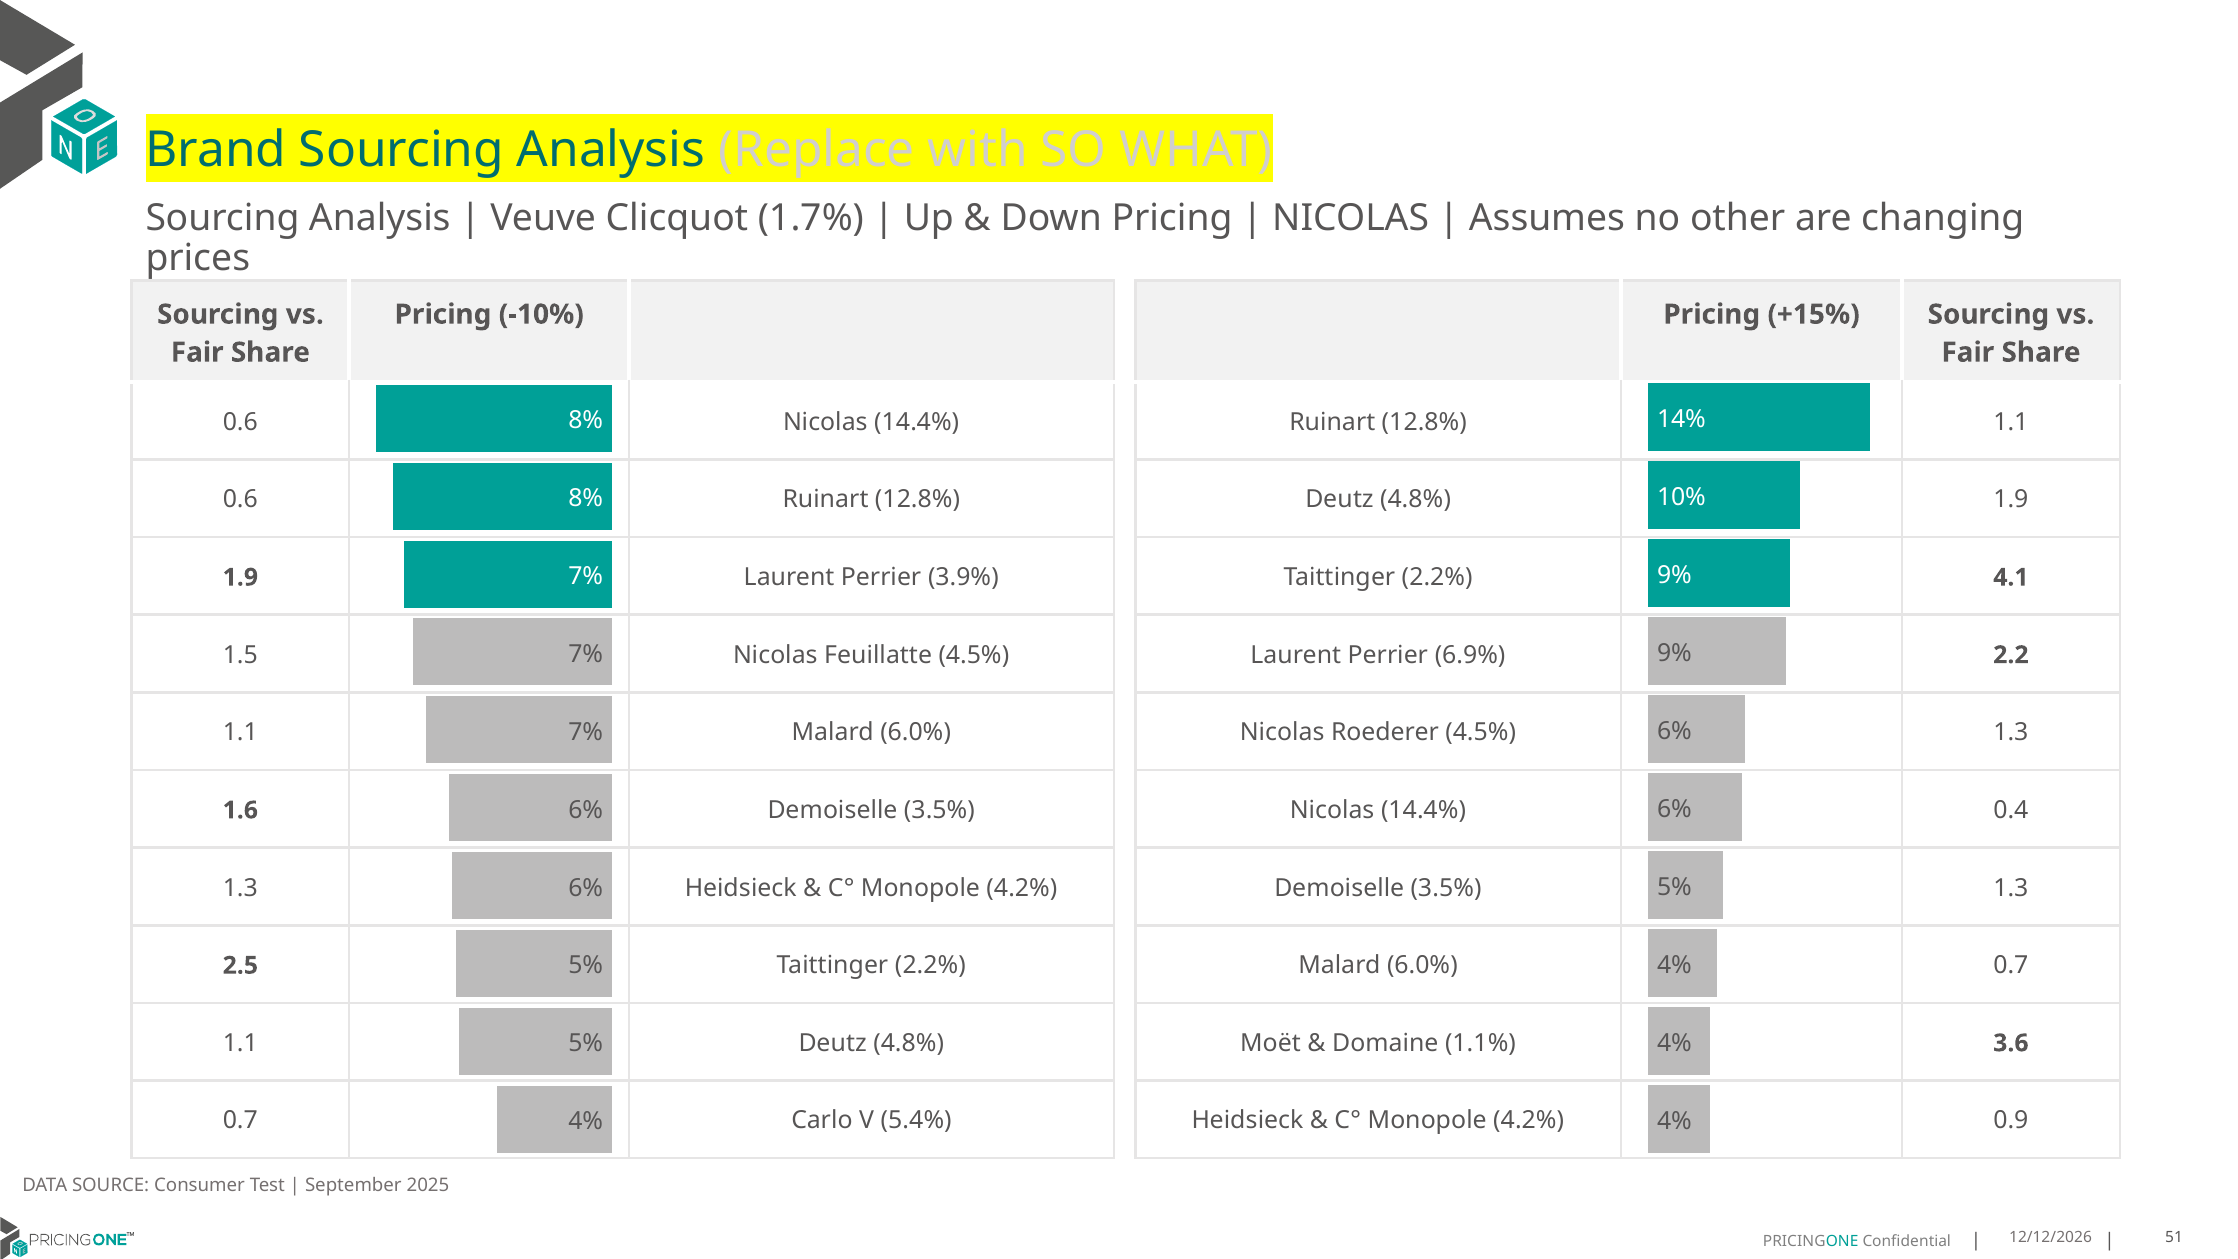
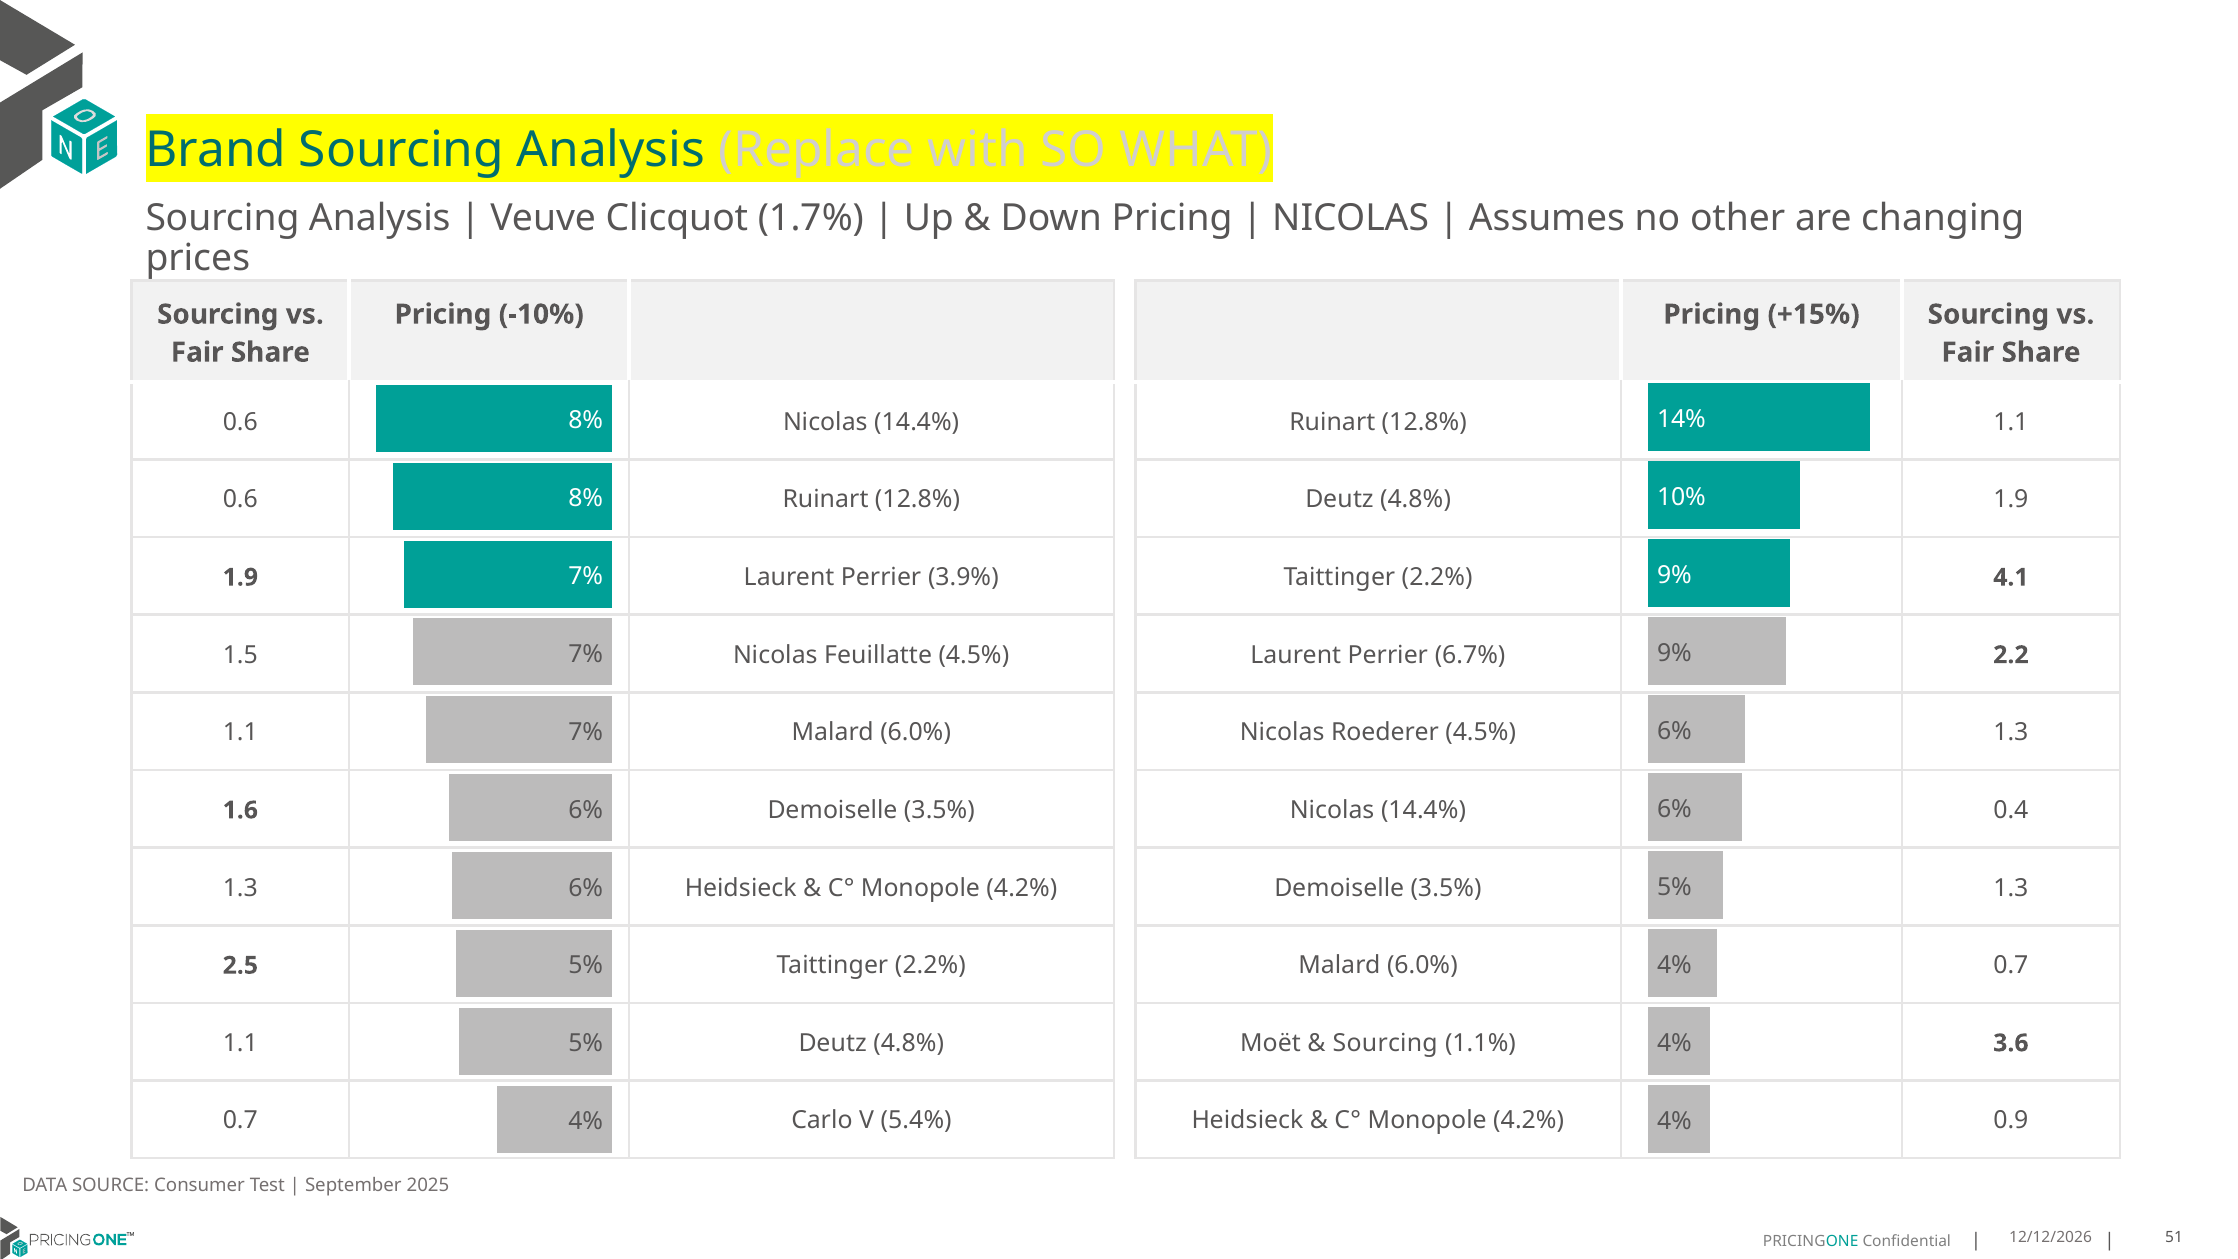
6.9%: 6.9% -> 6.7% (1470, 655)
Domaine: Domaine -> Sourcing (1385, 1043)
